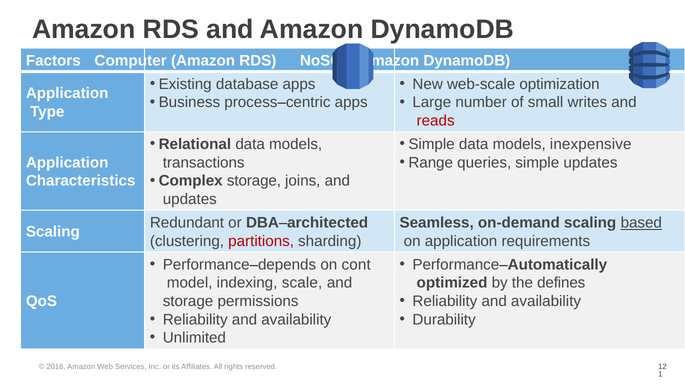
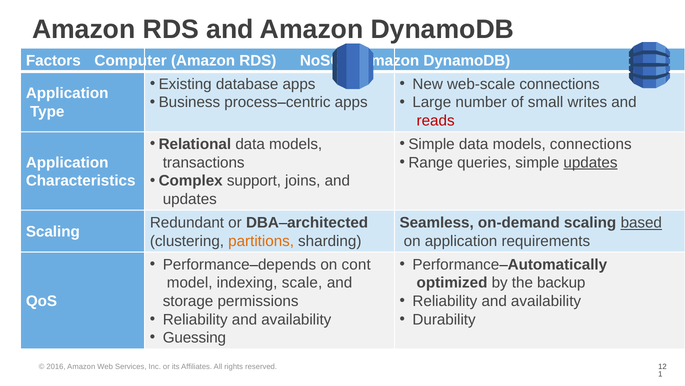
web-scale optimization: optimization -> connections (560, 84)
models inexpensive: inexpensive -> connections (591, 144)
updates underline: none -> present (590, 162)
Complex storage: storage -> support (254, 181)
partitions colour: red -> orange (261, 241)
defines: defines -> backup (561, 282)
Unlimited: Unlimited -> Guessing (194, 337)
